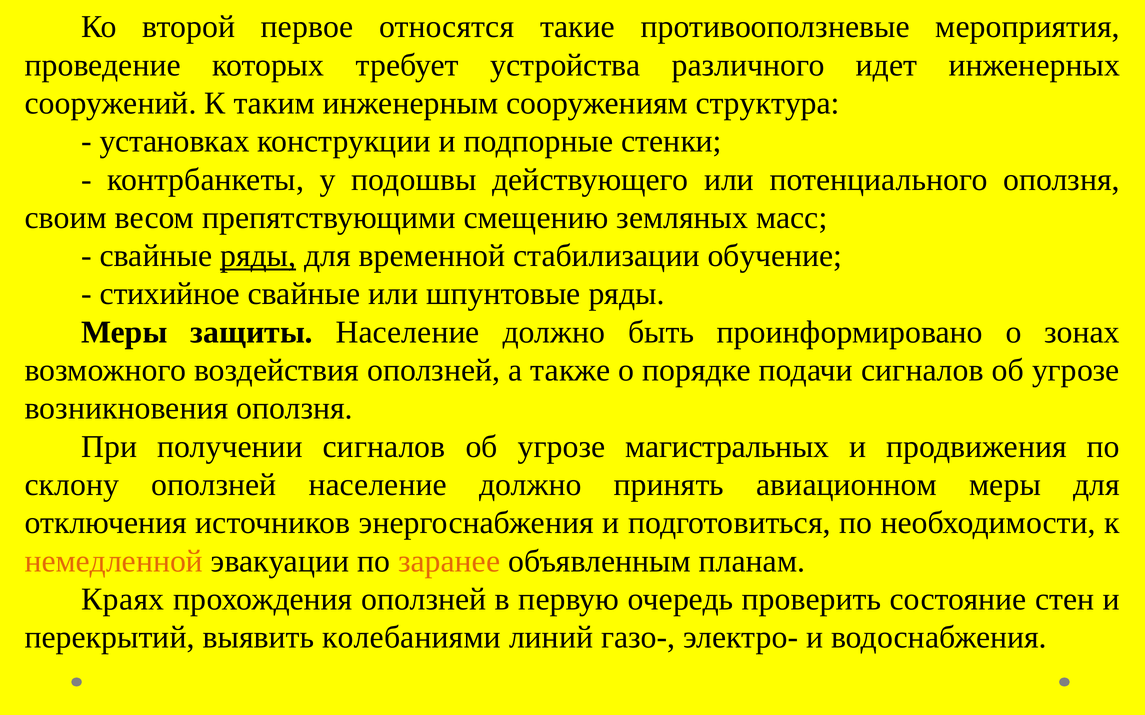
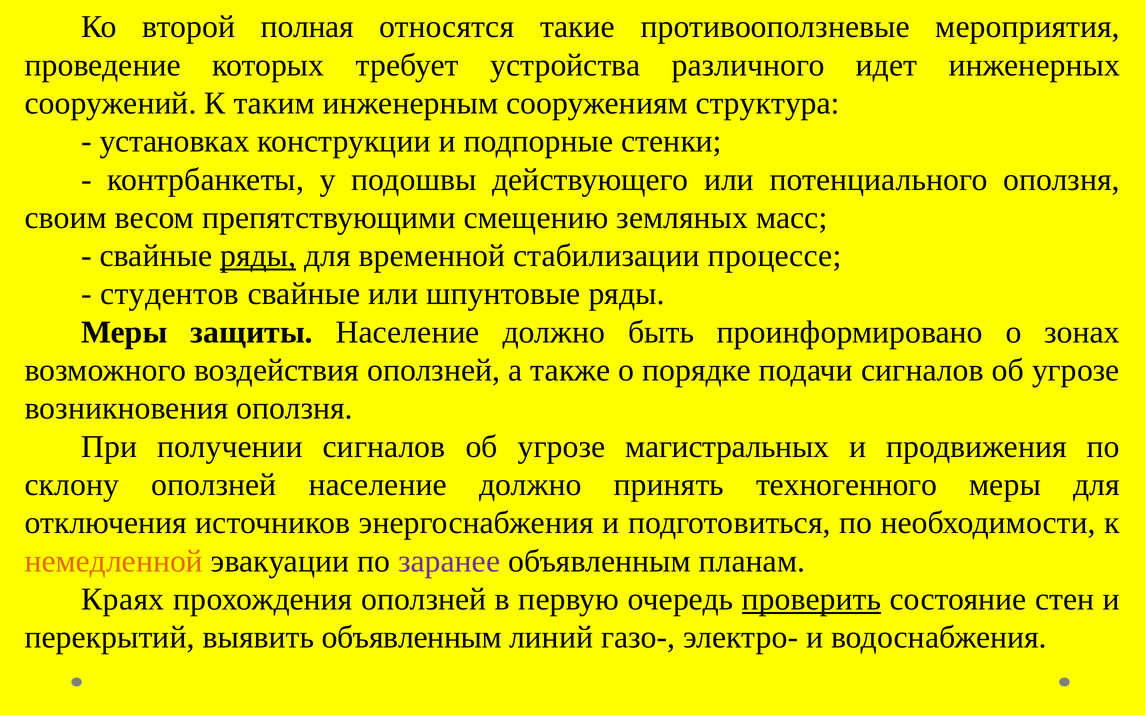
первое: первое -> полная (307, 27)
обучение: обучение -> процессе (775, 256)
стихийное: стихийное -> студентов (169, 294)
авиационном: авиационном -> техногенного (847, 485)
заранее colour: orange -> purple (449, 562)
проверить underline: none -> present (812, 600)
выявить колебаниями: колебаниями -> объявленным (412, 638)
